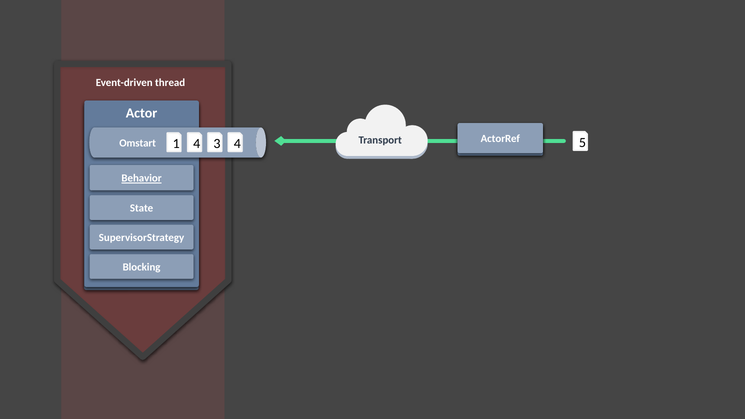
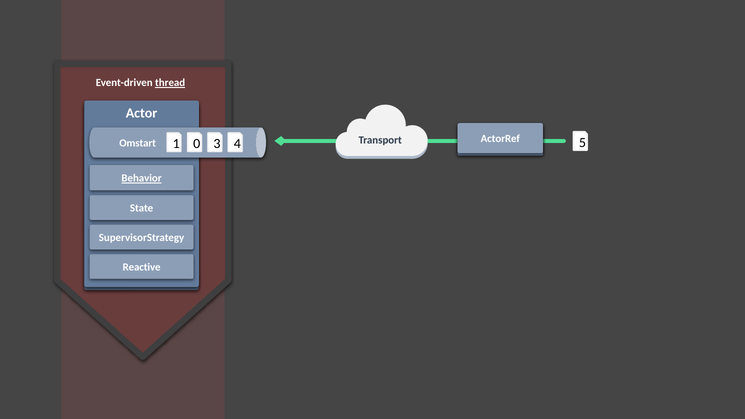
thread underline: none -> present (170, 83)
1 4: 4 -> 0 (197, 144)
Blocking: Blocking -> Reactive (142, 267)
